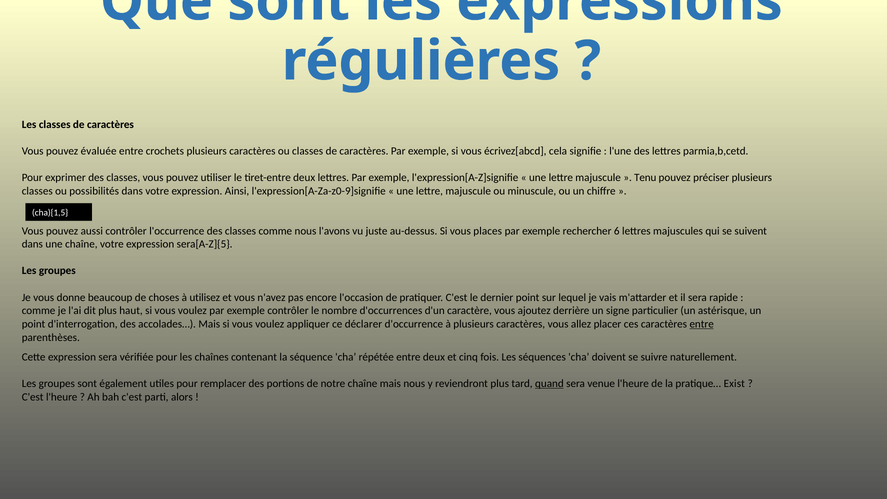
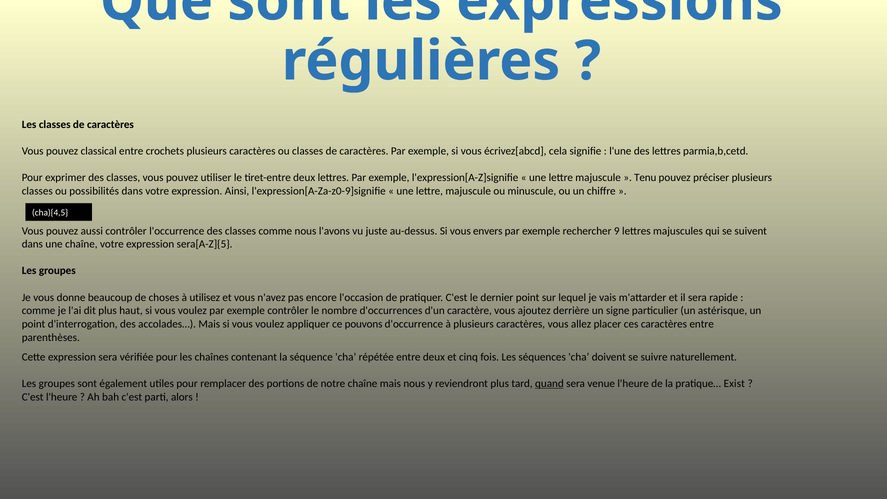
évaluée: évaluée -> classical (99, 151)
cha){1,5: cha){1,5 -> cha){4,5 (50, 213)
places: places -> envers (488, 231)
6: 6 -> 9 (617, 231)
déclarer: déclarer -> pouvons (364, 324)
entre underline: present -> none (702, 324)
